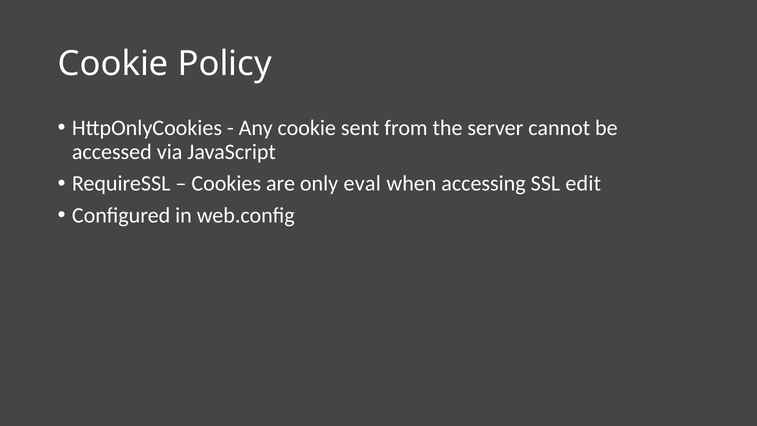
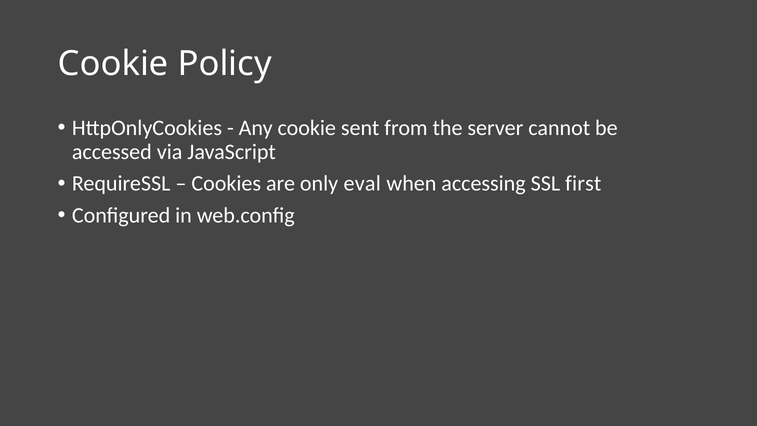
edit: edit -> first (583, 184)
